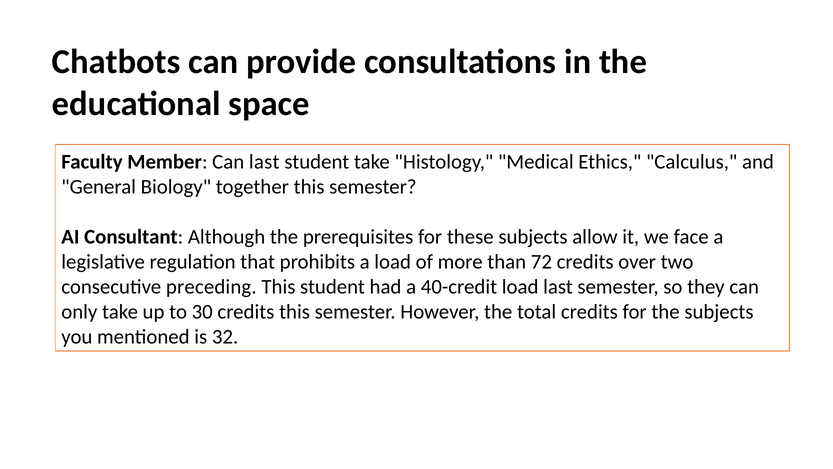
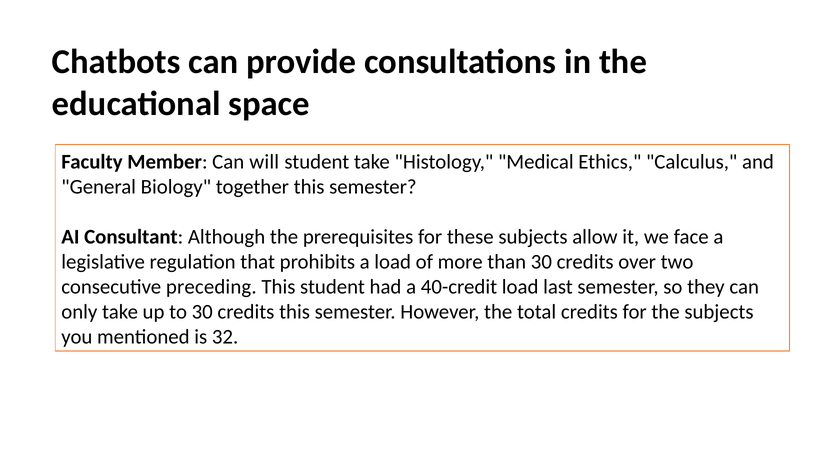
Can last: last -> will (264, 162)
than 72: 72 -> 30 (541, 262)
